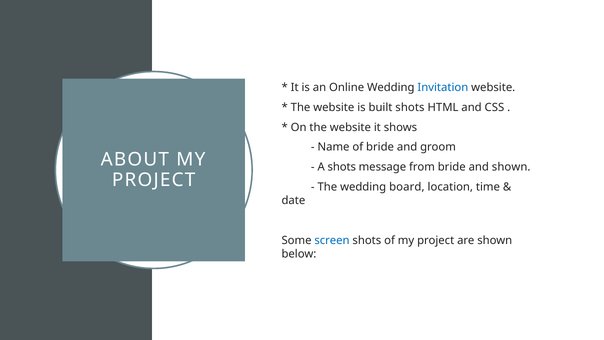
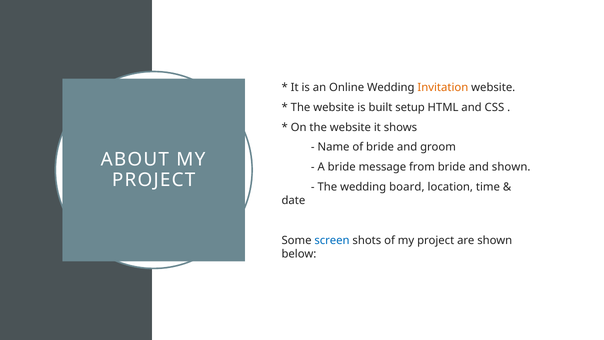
Invitation colour: blue -> orange (443, 87)
built shots: shots -> setup (410, 107)
A shots: shots -> bride (342, 167)
